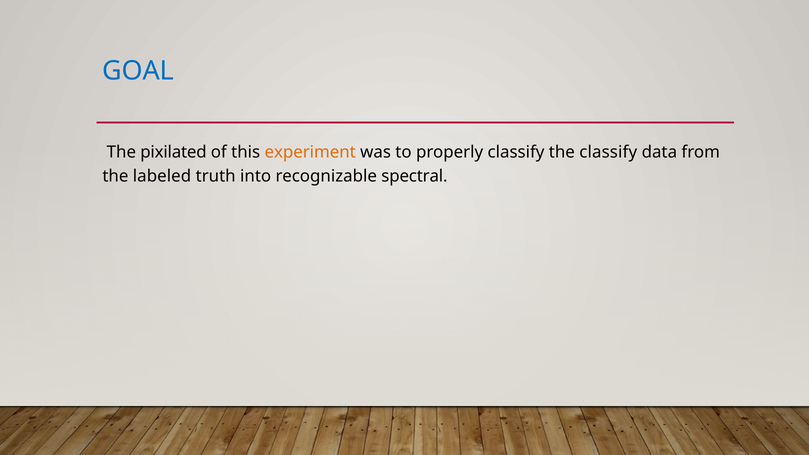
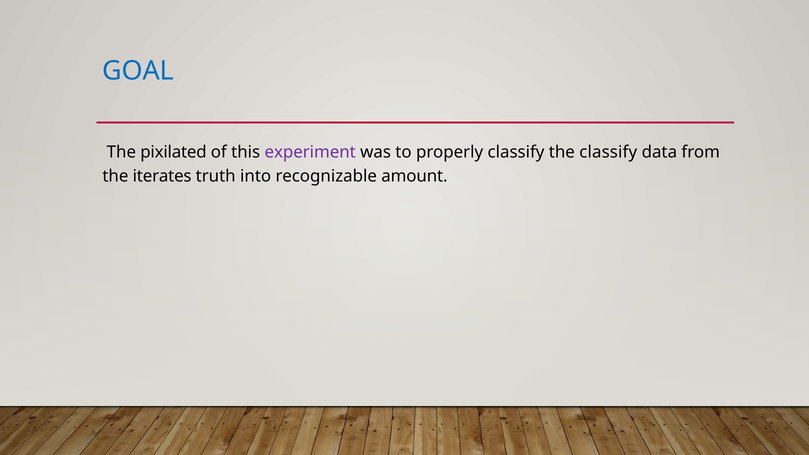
experiment colour: orange -> purple (310, 152)
labeled: labeled -> iterates (162, 176)
spectral: spectral -> amount (414, 176)
